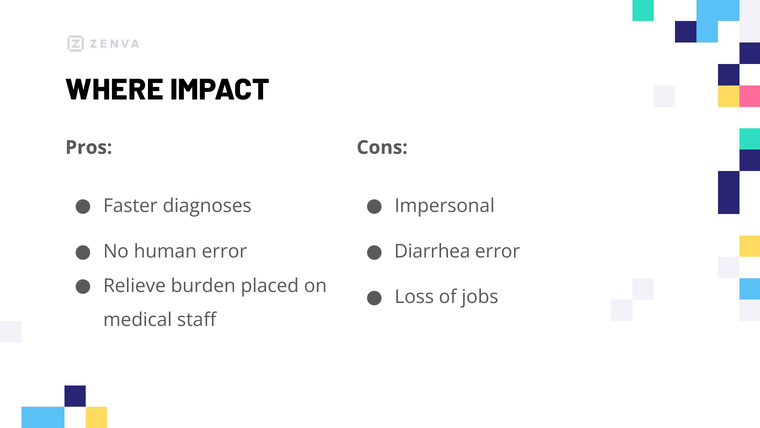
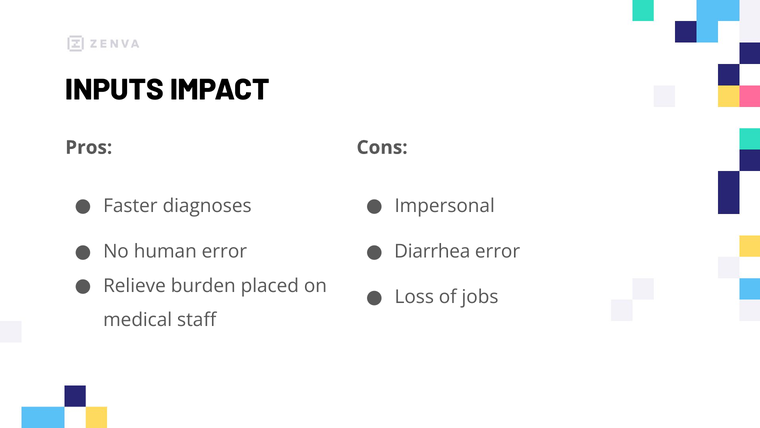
WHERE: WHERE -> INPUTS (115, 90)
